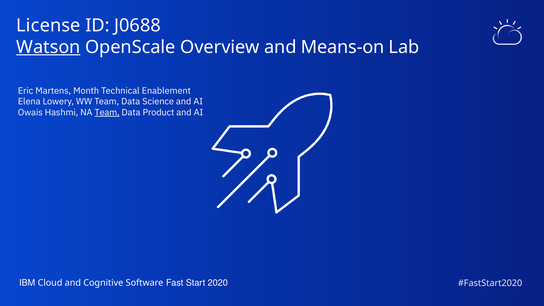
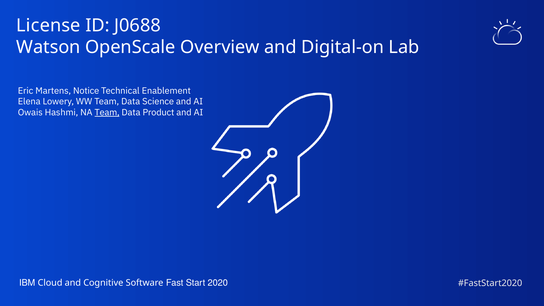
Watson underline: present -> none (48, 47)
Means-on: Means-on -> Digital-on (343, 47)
Month: Month -> Notice (86, 91)
